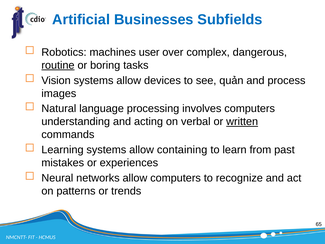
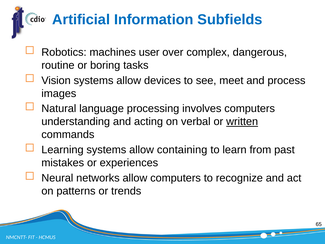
Businesses: Businesses -> Information (154, 20)
routine underline: present -> none (58, 65)
quản: quản -> meet (231, 80)
